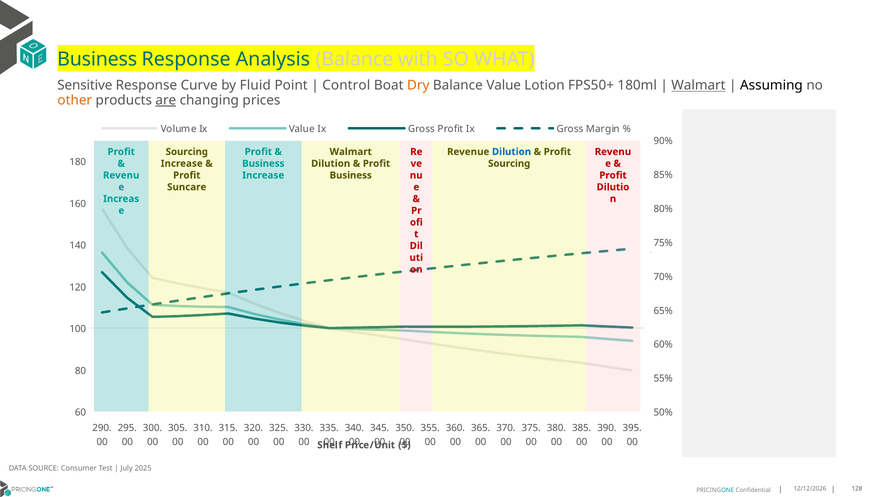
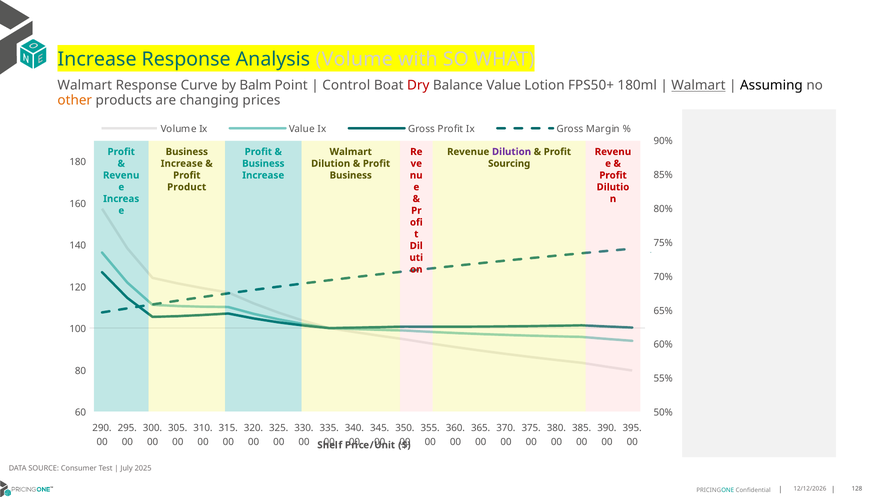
Business: Business -> Increase (97, 59)
Analysis Balance: Balance -> Volume (354, 59)
Sensitive: Sensitive -> Walmart (85, 86)
Fluid: Fluid -> Balm (255, 86)
Dry colour: orange -> red (418, 86)
are underline: present -> none (166, 100)
Sourcing: Sourcing -> Business (187, 152)
Dilution colour: blue -> purple (512, 152)
Suncare: Suncare -> Product (187, 187)
